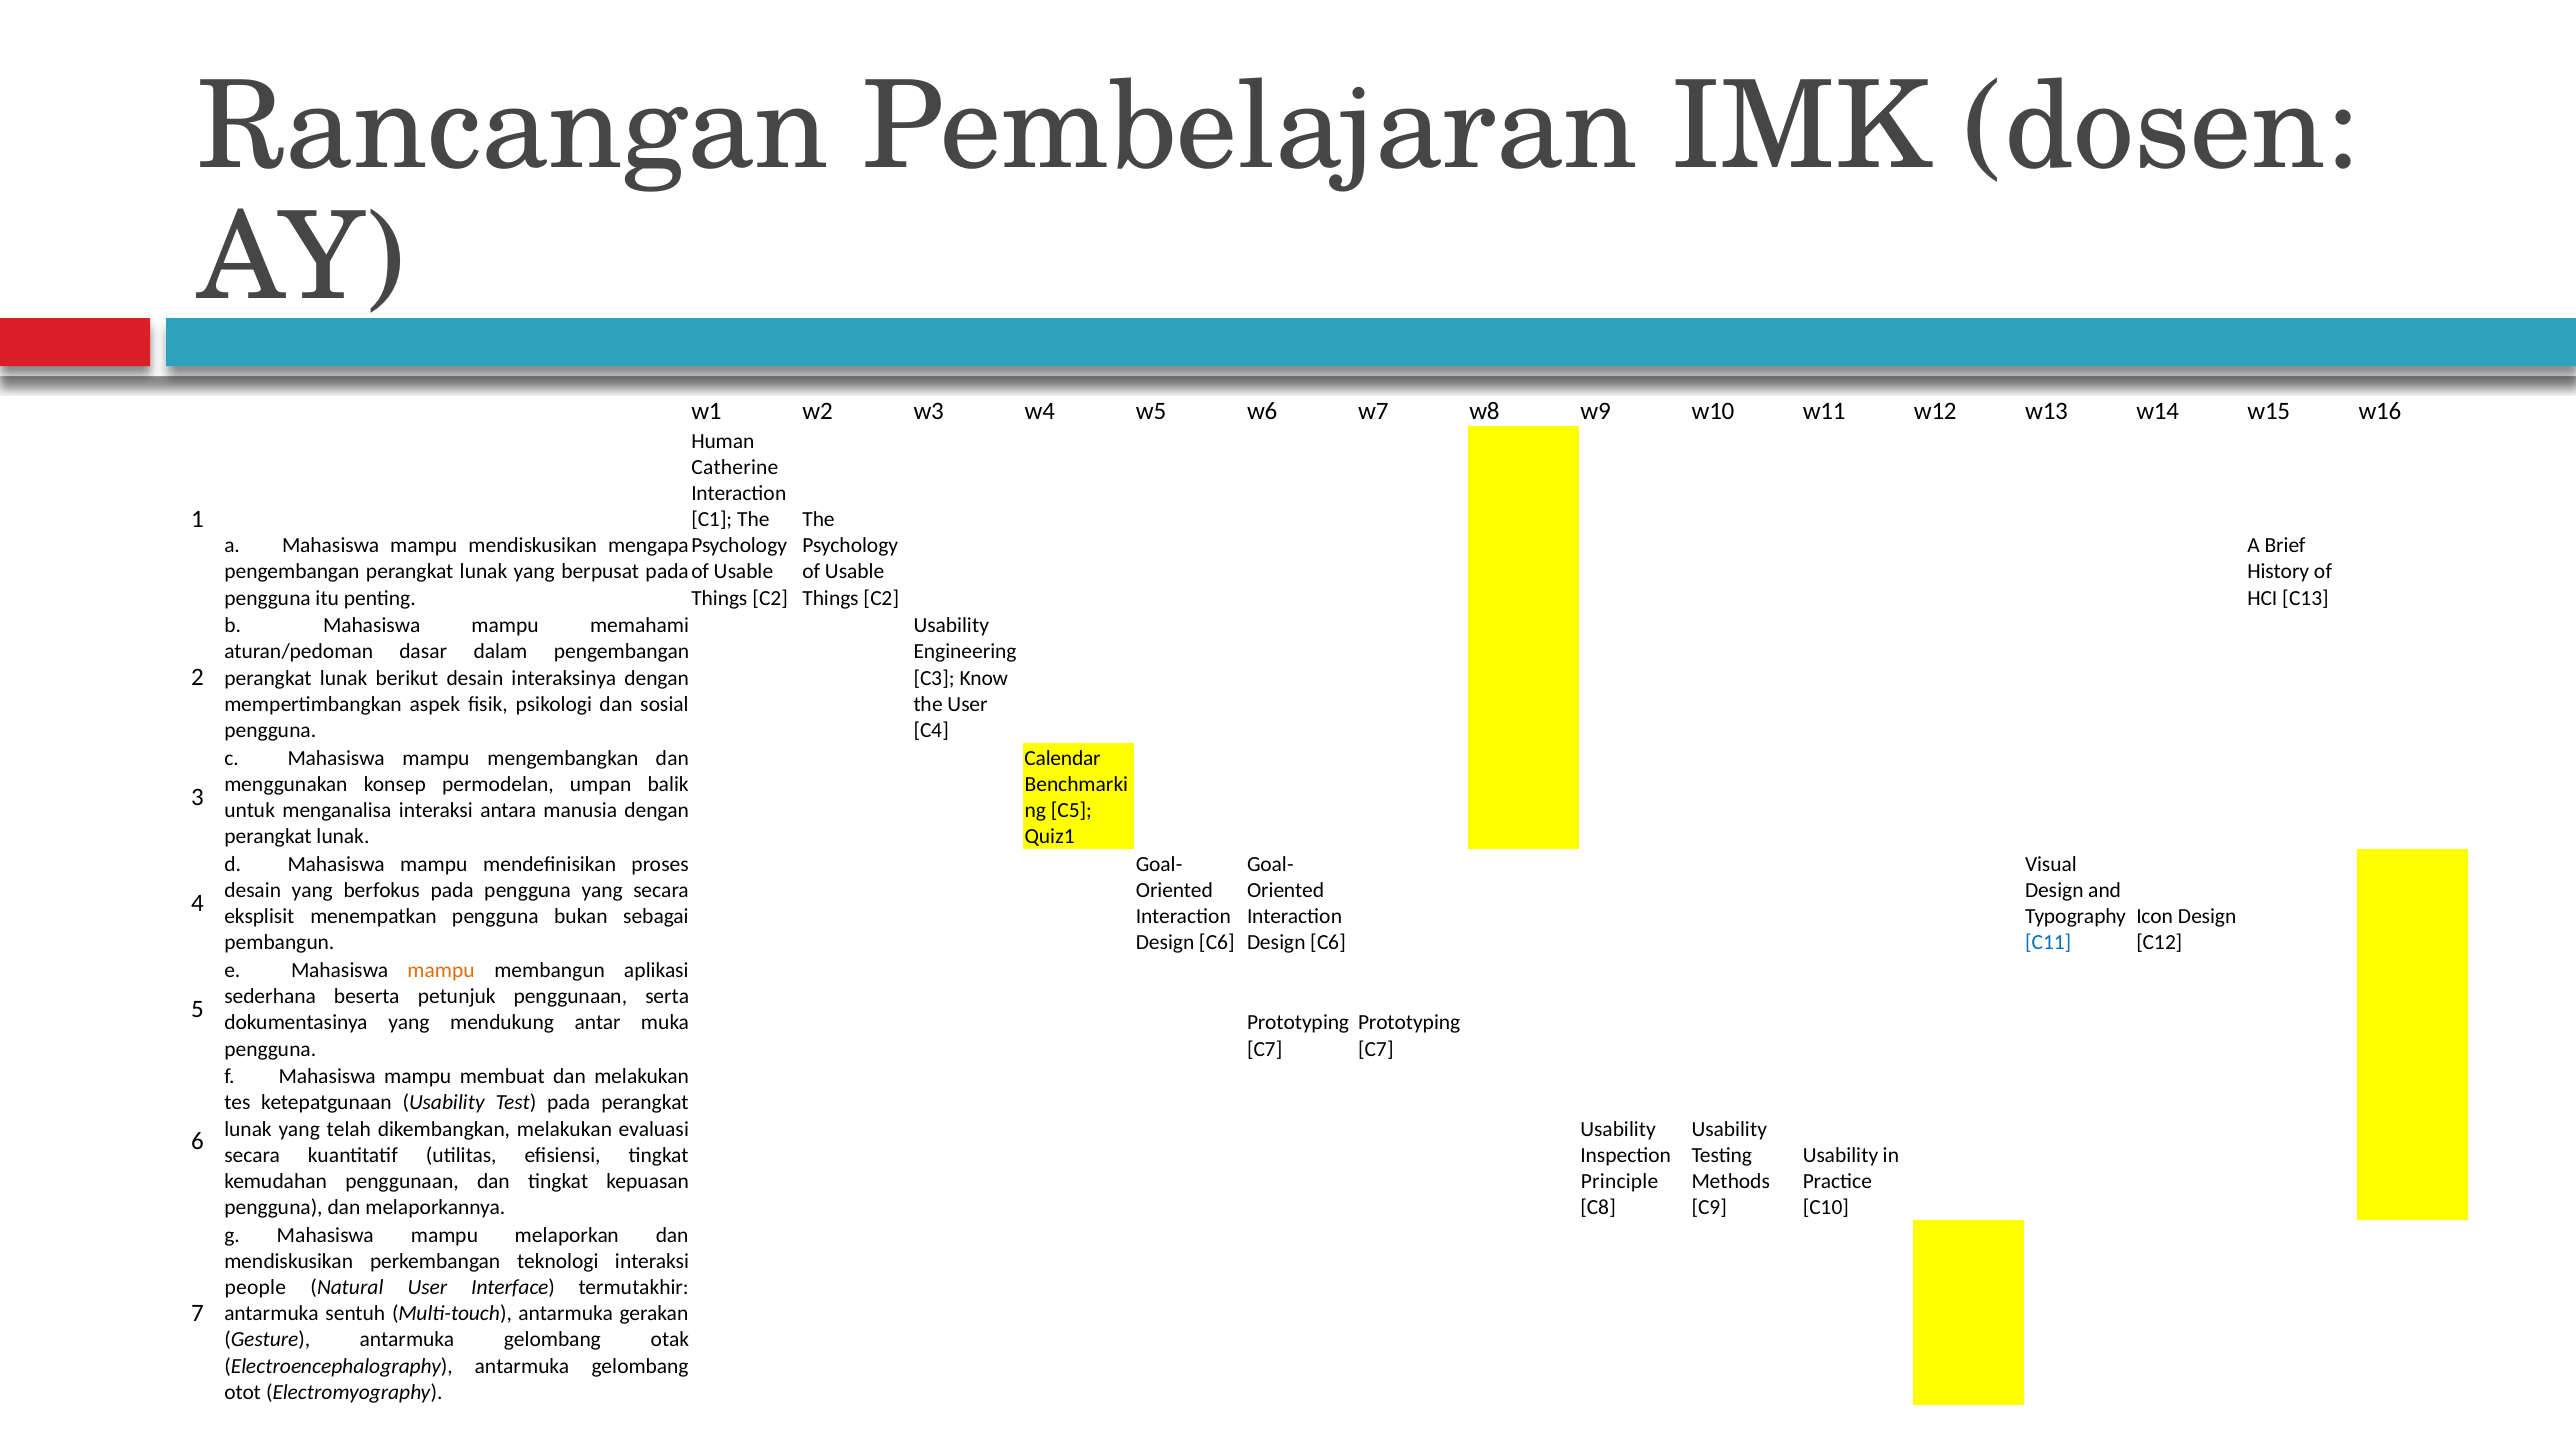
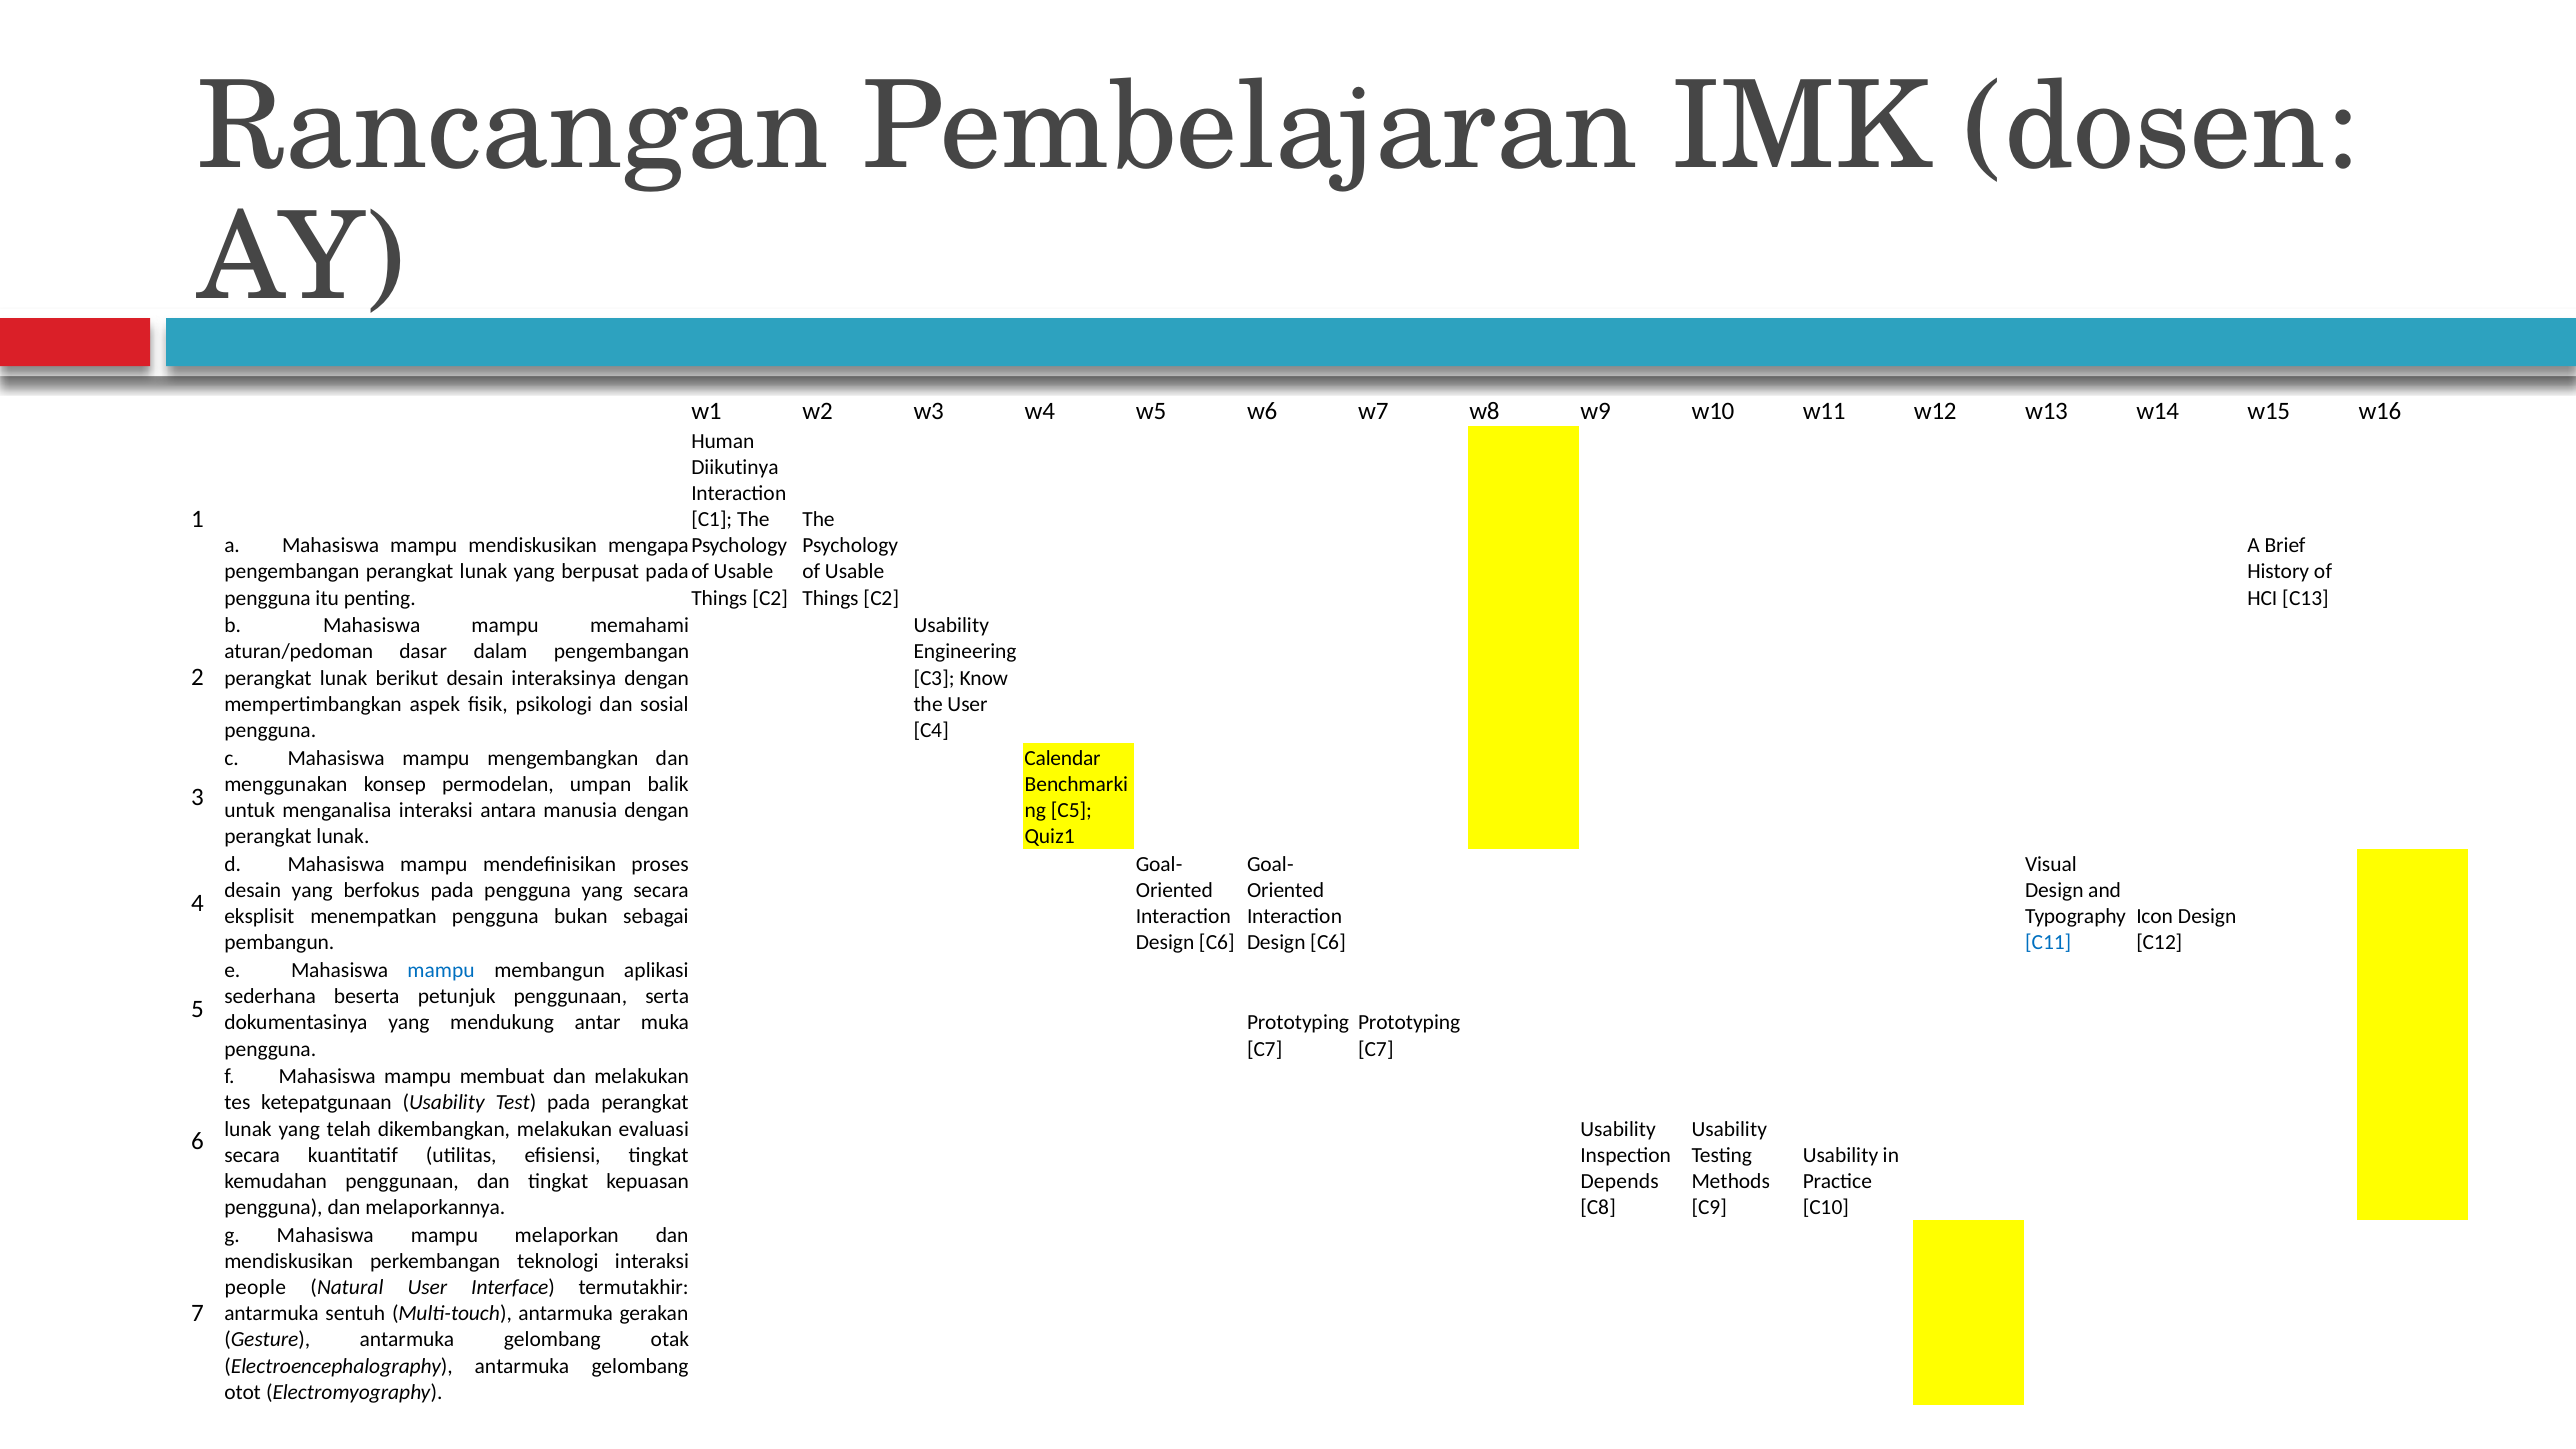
Catherine: Catherine -> Diikutinya (735, 467)
mampu colour: orange -> blue (441, 970)
Principle: Principle -> Depends (1620, 1181)
